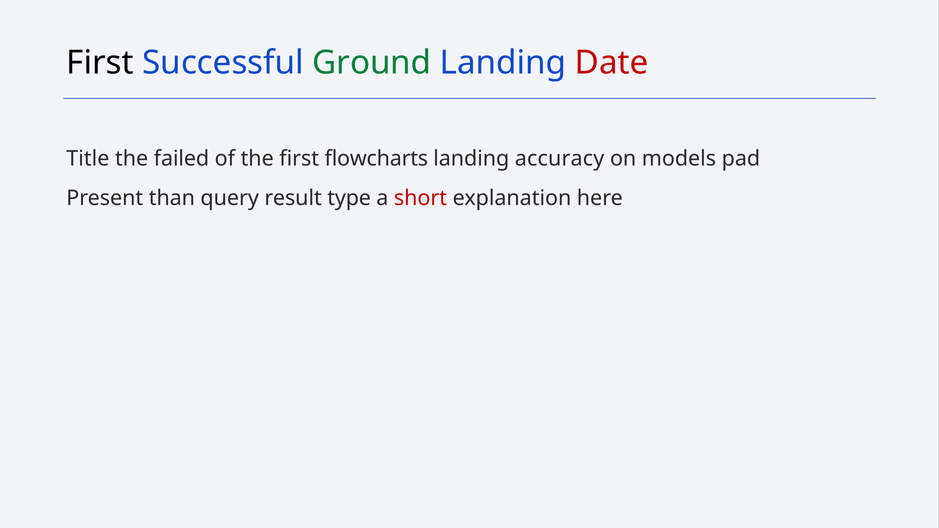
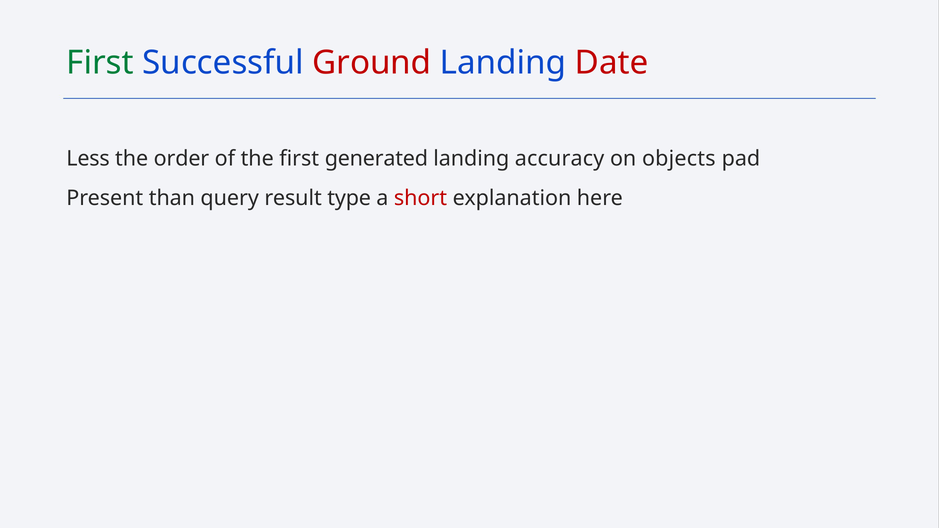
First colour: black -> green (100, 63)
Ground colour: green -> red (372, 63)
Title: Title -> Less (88, 159)
failed: failed -> order (181, 159)
flowcharts: flowcharts -> generated (376, 159)
models: models -> objects (679, 159)
